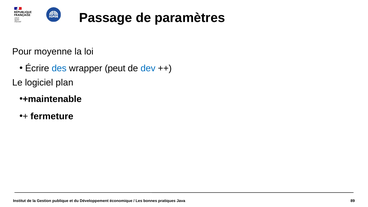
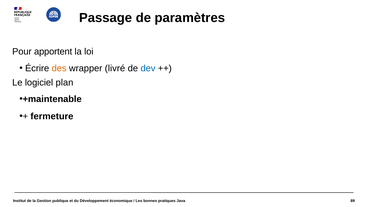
moyenne: moyenne -> apportent (53, 52)
des colour: blue -> orange (59, 68)
peut: peut -> livré (115, 68)
